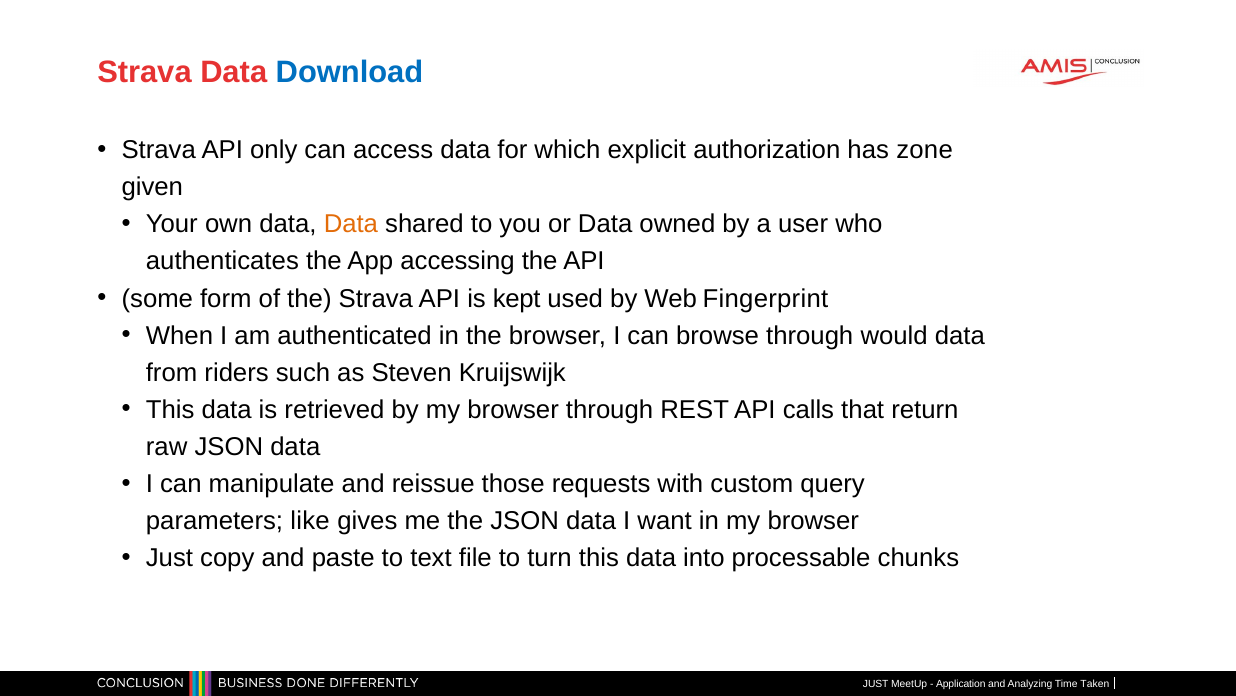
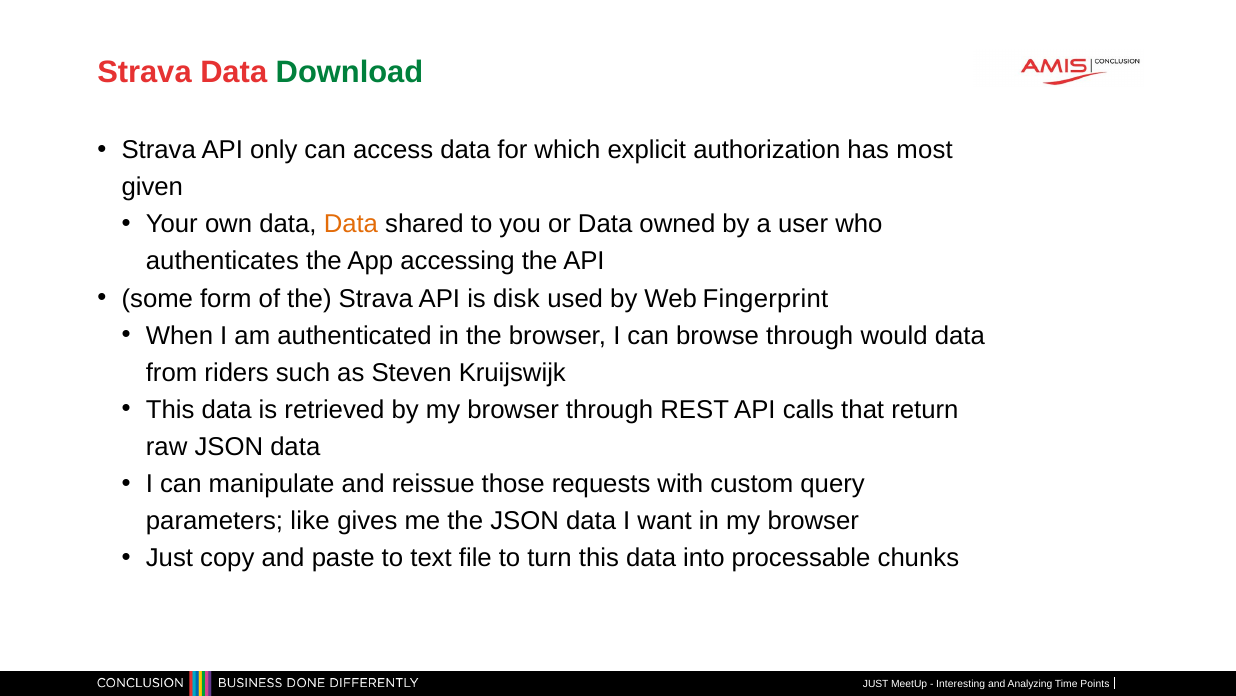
Download colour: blue -> green (349, 72)
zone: zone -> most (925, 150)
kept: kept -> disk (516, 298)
Application: Application -> Interesting (961, 683)
Taken: Taken -> Points (1095, 683)
